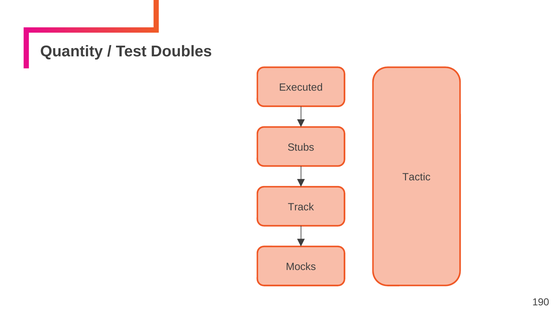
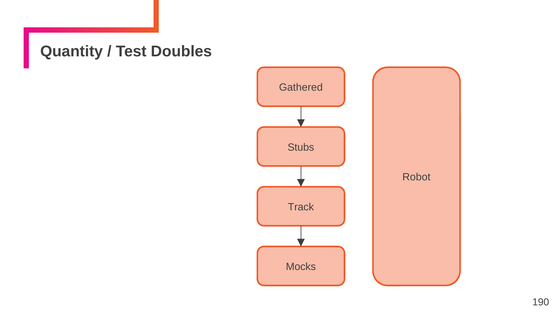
Executed: Executed -> Gathered (301, 87)
Tactic: Tactic -> Robot (416, 177)
